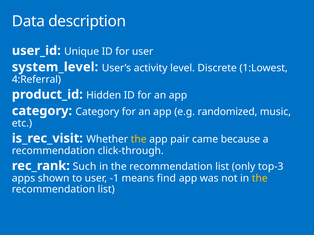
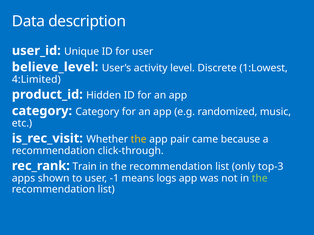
system_level: system_level -> believe_level (55, 67)
4:Referral: 4:Referral -> 4:Limited (36, 80)
Such: Such -> Train (85, 167)
find: find -> logs (166, 179)
the colour: yellow -> light green (260, 179)
